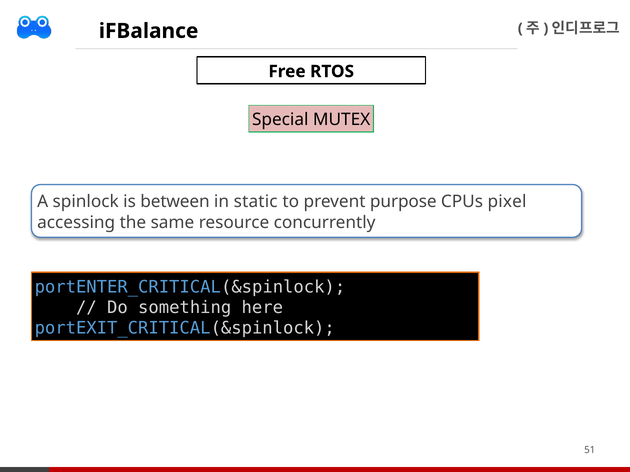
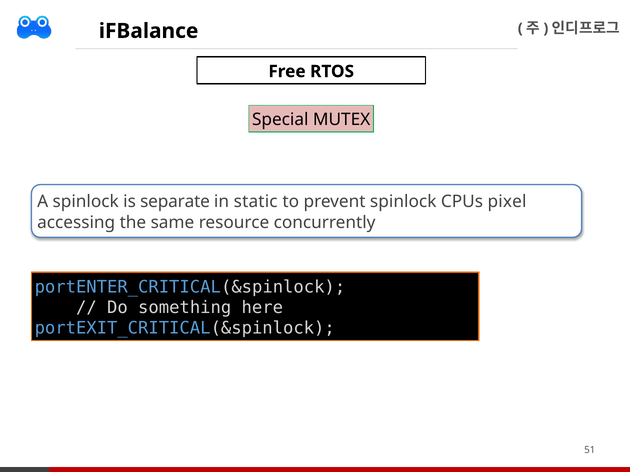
between: between -> separate (175, 202)
prevent purpose: purpose -> spinlock (403, 202)
